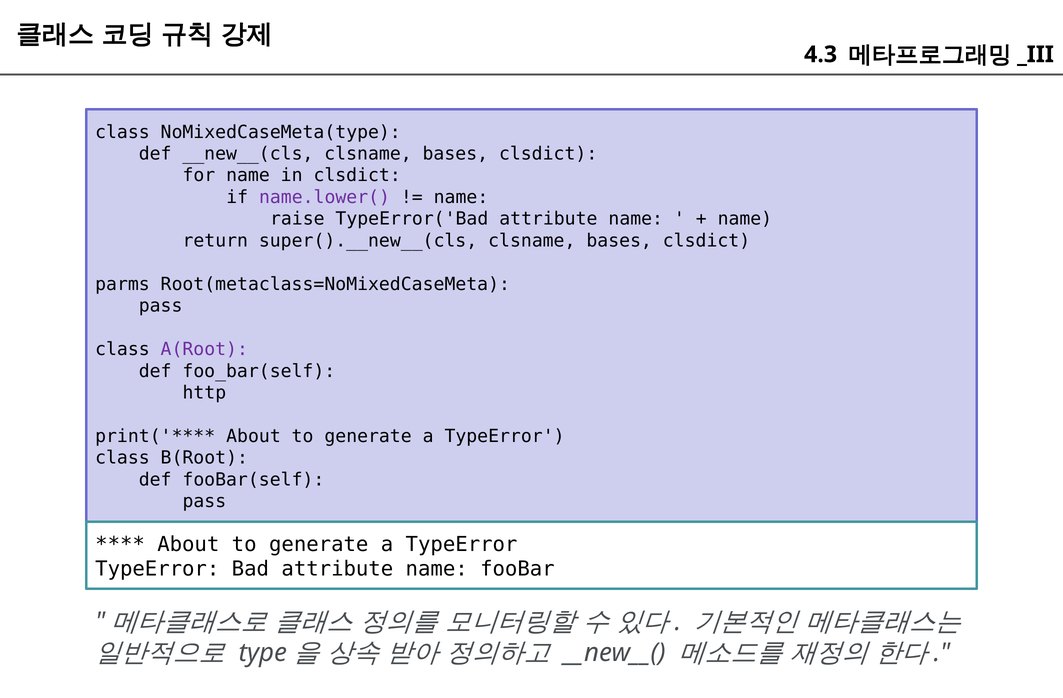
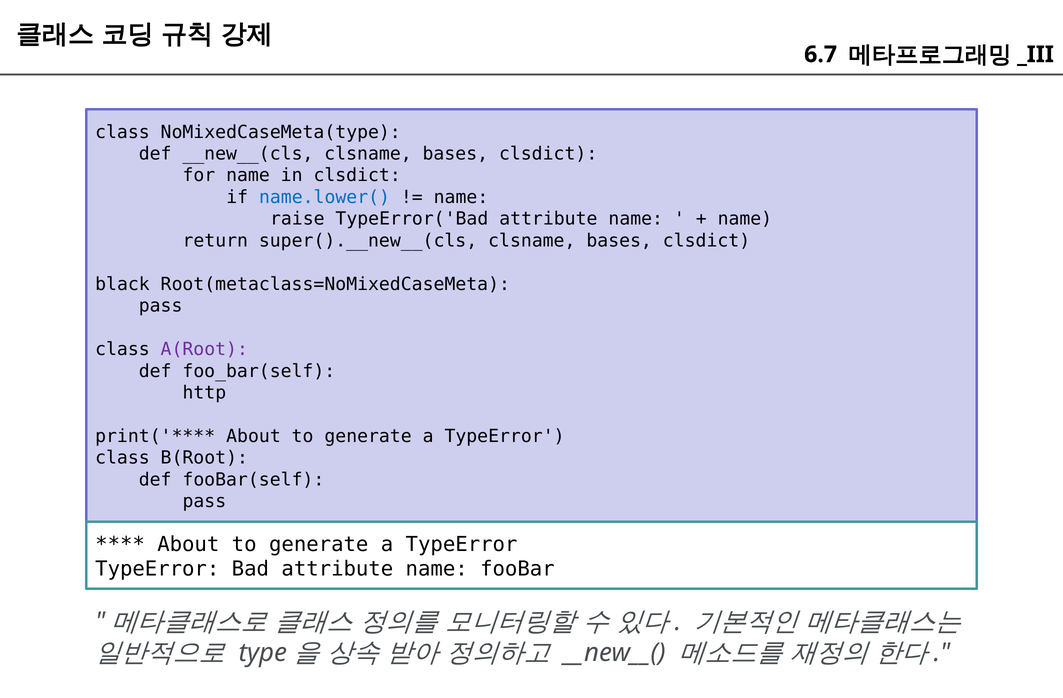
4.3: 4.3 -> 6.7 (821, 54)
name.lower( colour: purple -> blue (325, 197)
parms: parms -> black (122, 284)
